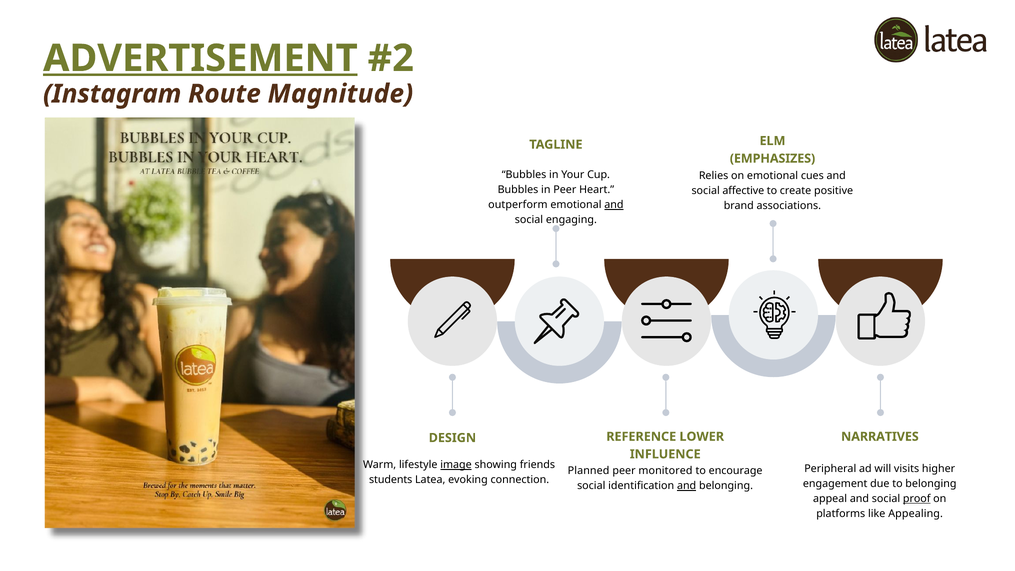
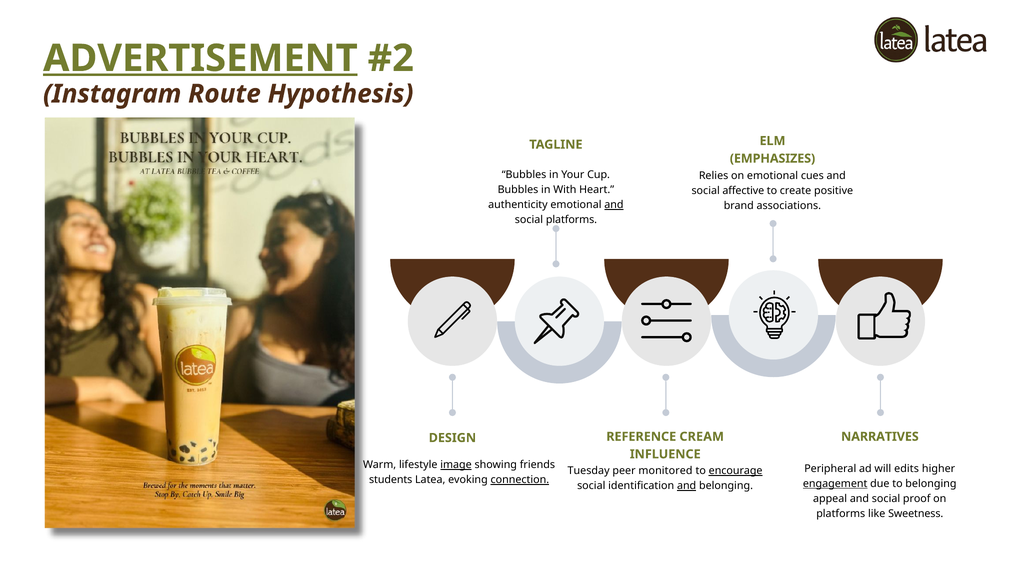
Magnitude: Magnitude -> Hypothesis (341, 94)
in Peer: Peer -> With (565, 190)
outperform: outperform -> authenticity (518, 205)
social engaging: engaging -> platforms (571, 220)
LOWER: LOWER -> CREAM (702, 437)
visits: visits -> edits (907, 469)
Planned: Planned -> Tuesday (589, 471)
encourage underline: none -> present (736, 471)
connection underline: none -> present (520, 480)
engagement underline: none -> present (835, 484)
proof underline: present -> none (917, 499)
Appealing: Appealing -> Sweetness (916, 514)
